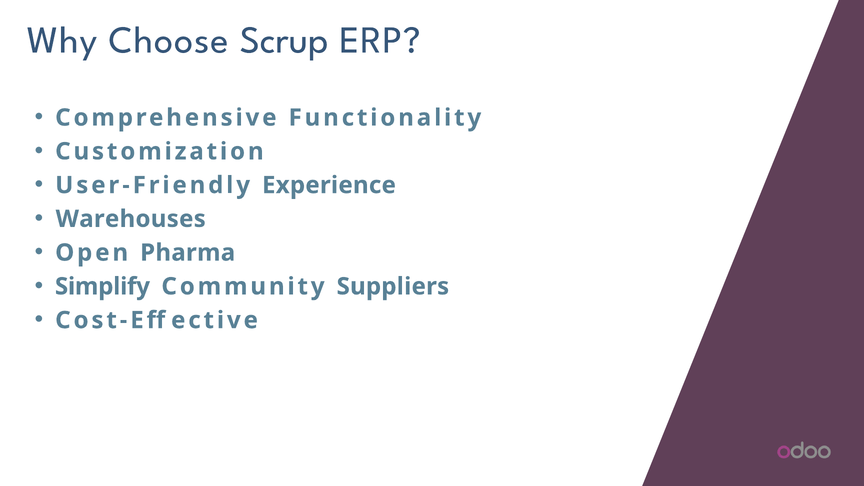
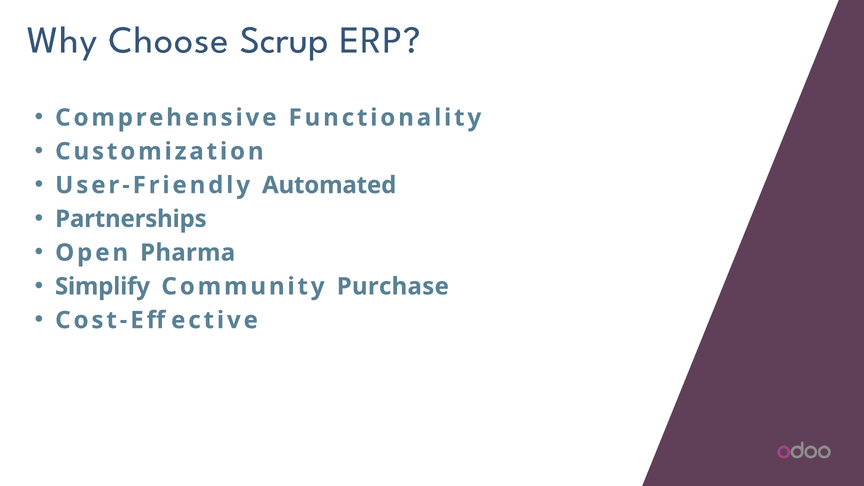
Experience: Experience -> Automated (329, 185)
Warehouses: Warehouses -> Partnerships (131, 219)
Suppliers: Suppliers -> Purchase (393, 286)
